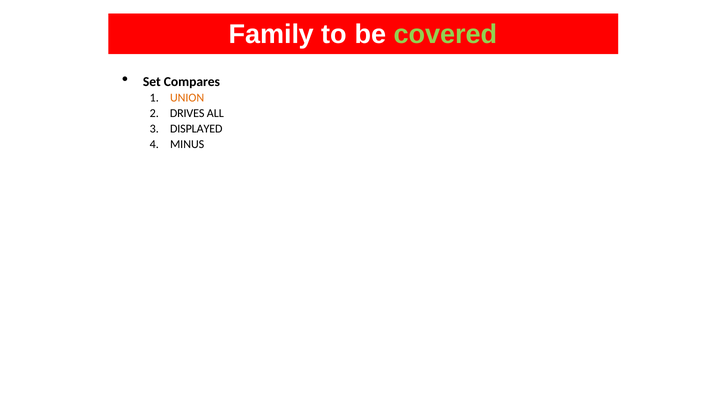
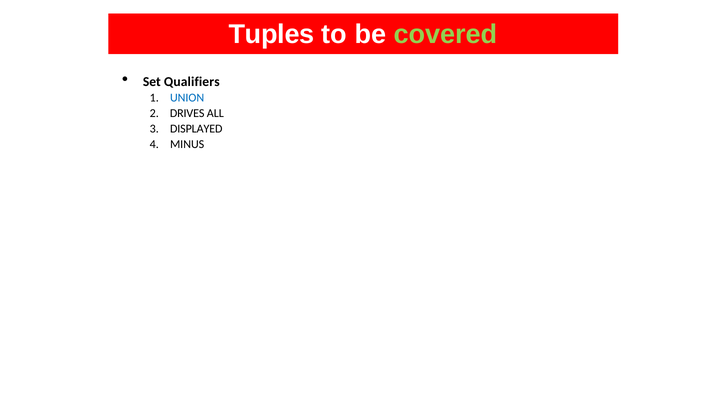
Family: Family -> Tuples (272, 34)
Compares: Compares -> Qualifiers (192, 82)
UNION colour: orange -> blue (187, 98)
